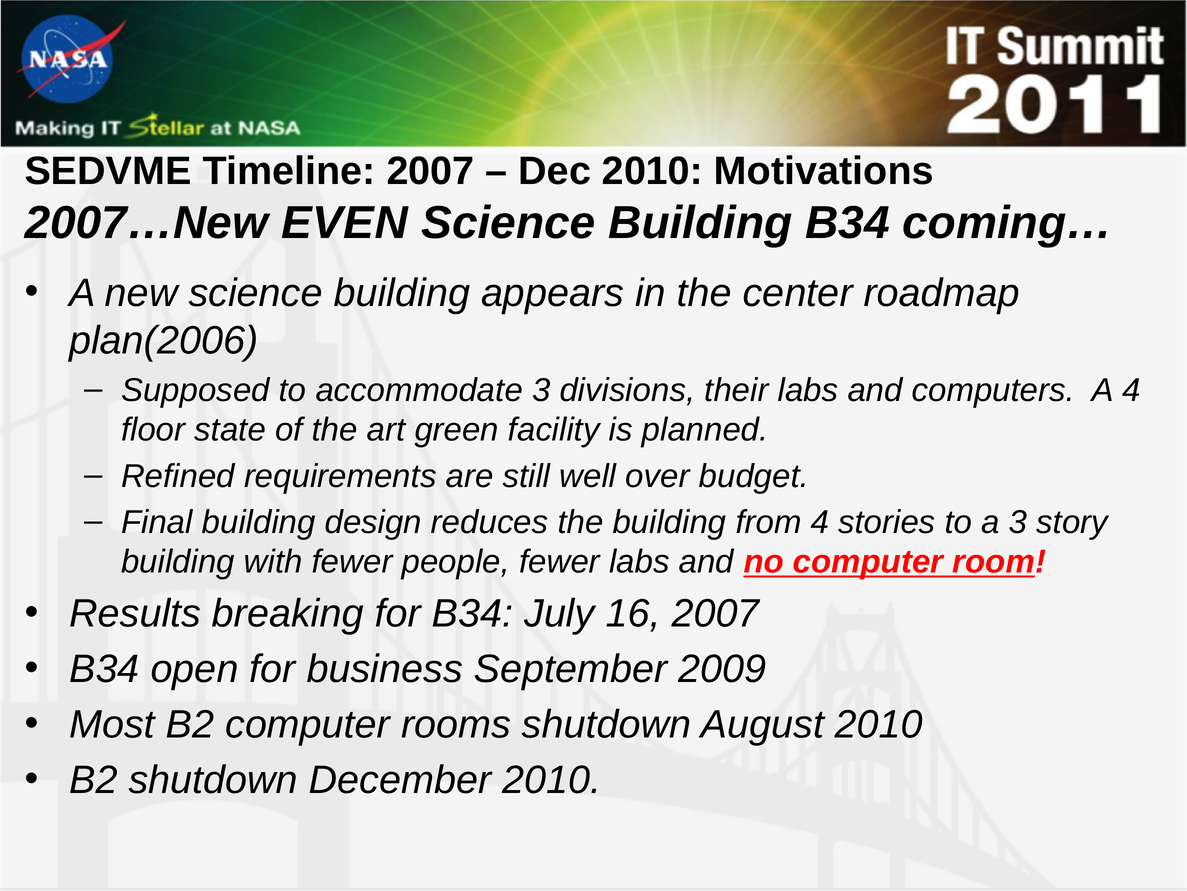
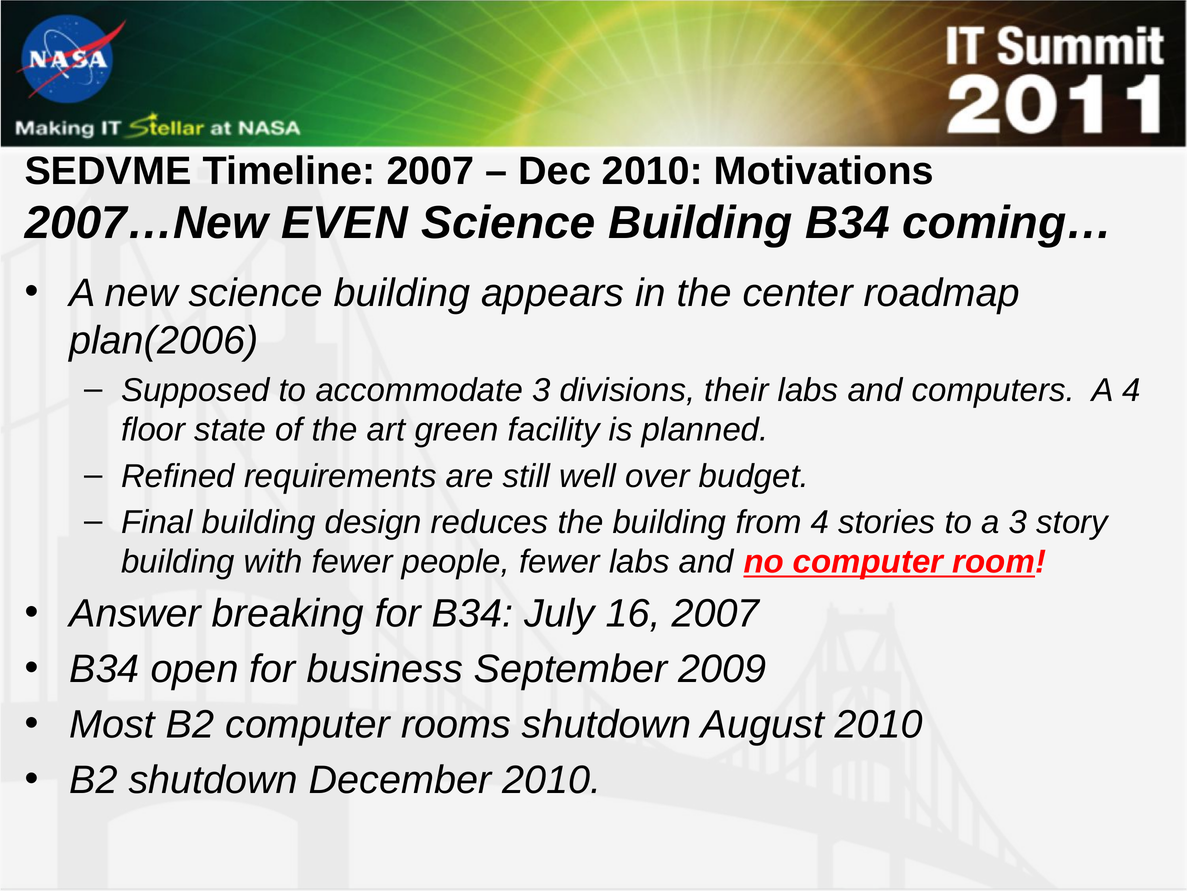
Results: Results -> Answer (135, 613)
